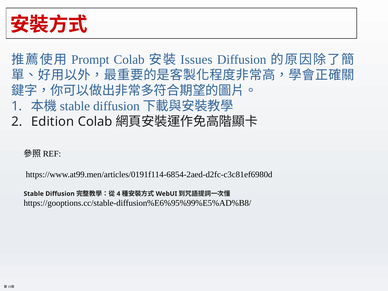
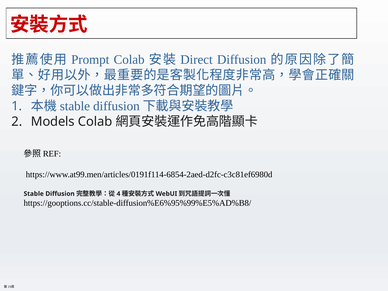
Issues: Issues -> Direct (196, 60)
Edition: Edition -> Models (53, 122)
